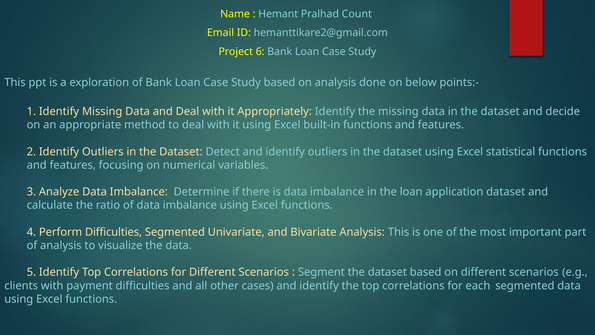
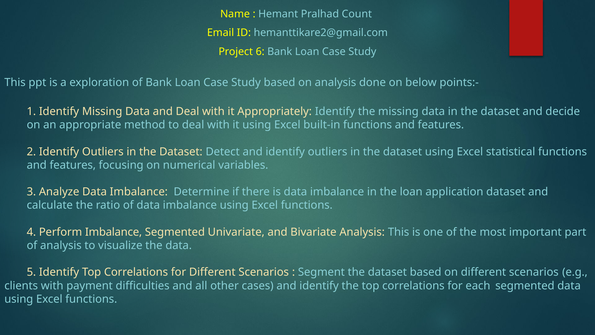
Perform Difficulties: Difficulties -> Imbalance (114, 232)
